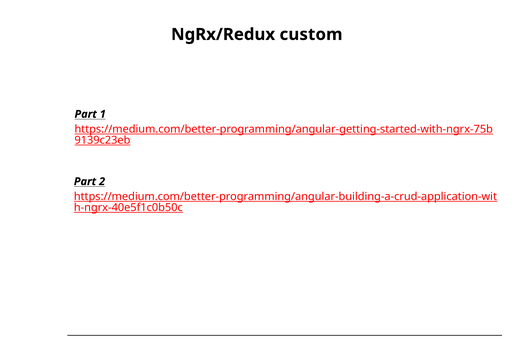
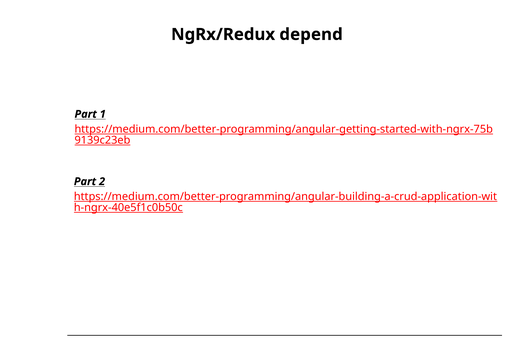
custom: custom -> depend (311, 34)
